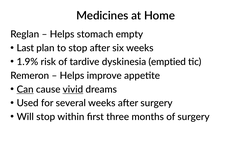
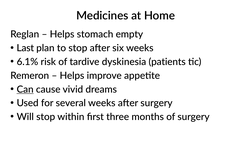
1.9%: 1.9% -> 6.1% (27, 62)
emptied: emptied -> patients (167, 62)
vivid underline: present -> none (73, 89)
